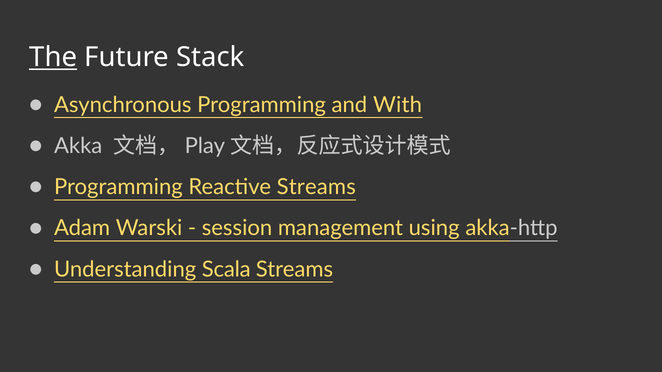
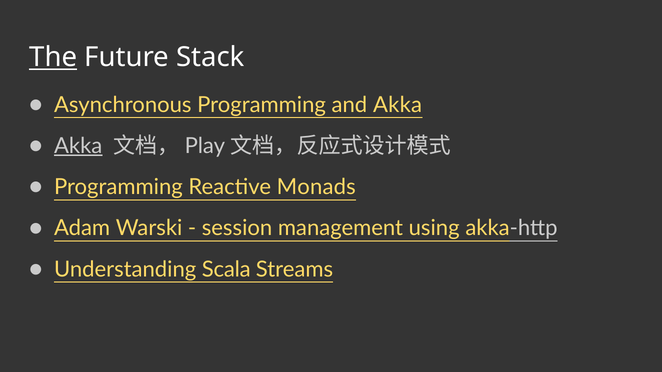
and With: With -> Akka (398, 105)
Akka underline: none -> present (78, 146)
Reactive Streams: Streams -> Monads (316, 187)
